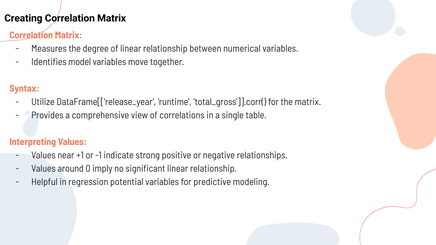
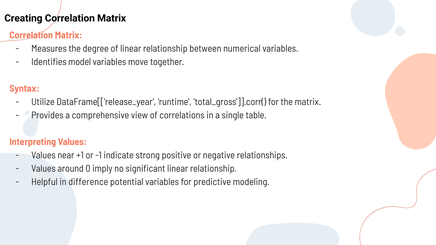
regression: regression -> difference (88, 182)
